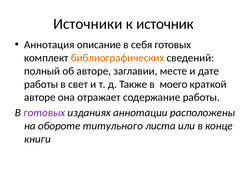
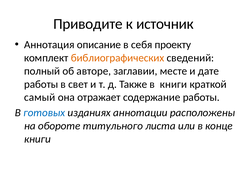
Источники: Источники -> Приводите (88, 24)
себя готовых: готовых -> проекту (173, 45)
в моего: моего -> книги (173, 84)
авторе: авторе -> самый (40, 98)
готовых colour: purple -> blue (44, 113)
